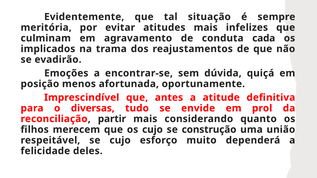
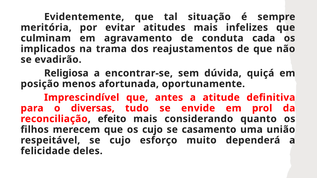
Emoções: Emoções -> Religiosa (66, 73)
partir: partir -> efeito (112, 119)
construção: construção -> casamento (209, 130)
